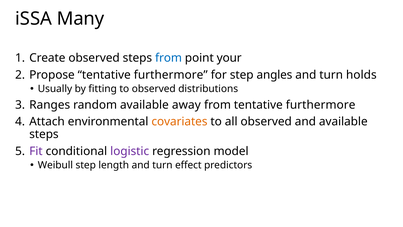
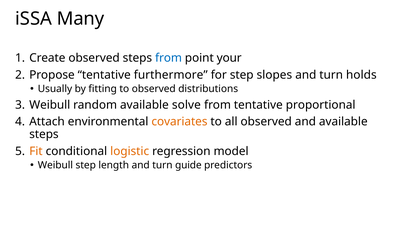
angles: angles -> slopes (274, 75)
Ranges: Ranges -> Weibull (50, 105)
away: away -> solve (186, 105)
from tentative furthermore: furthermore -> proportional (321, 105)
Fit colour: purple -> orange (36, 151)
logistic colour: purple -> orange (130, 151)
effect: effect -> guide (188, 165)
